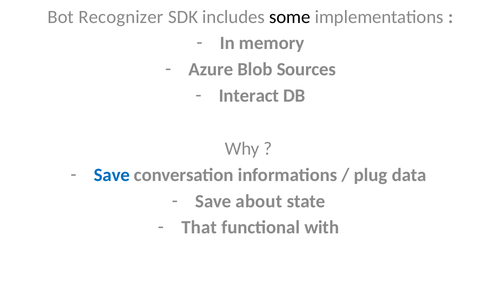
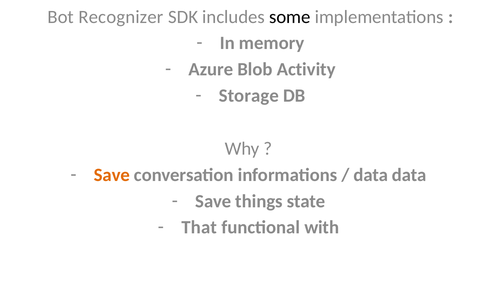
Sources: Sources -> Activity (306, 69)
Interact: Interact -> Storage (249, 95)
Save colour: blue -> orange (112, 175)
plug: plug -> data (371, 175)
about: about -> things (259, 201)
